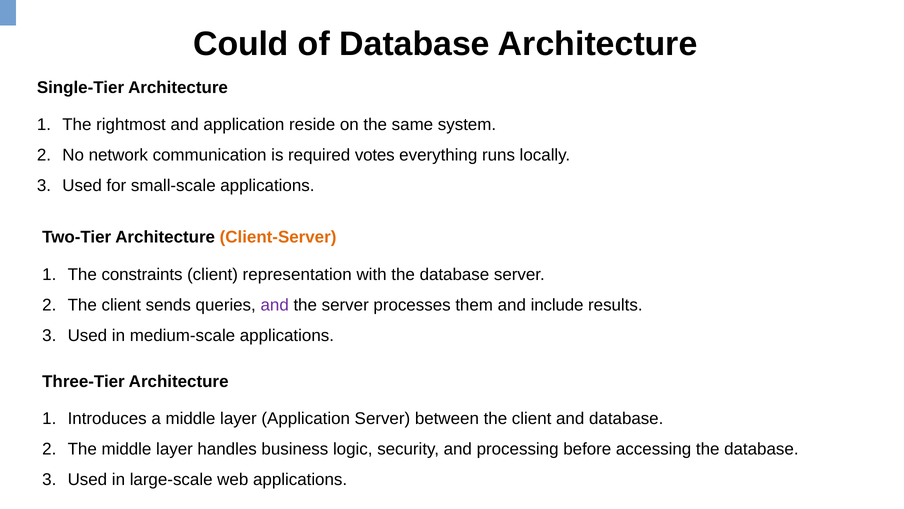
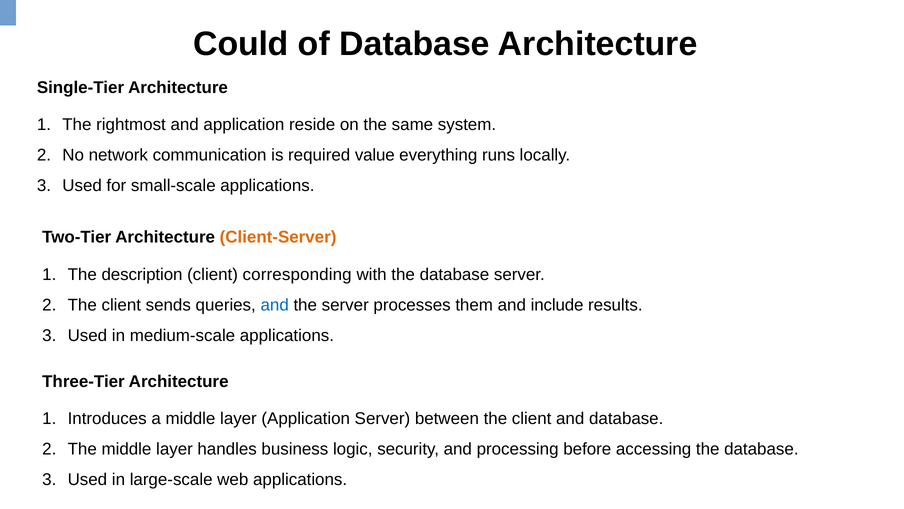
votes: votes -> value (375, 155)
constraints: constraints -> description (142, 274)
representation: representation -> corresponding (297, 274)
and colour: purple -> blue (275, 305)
